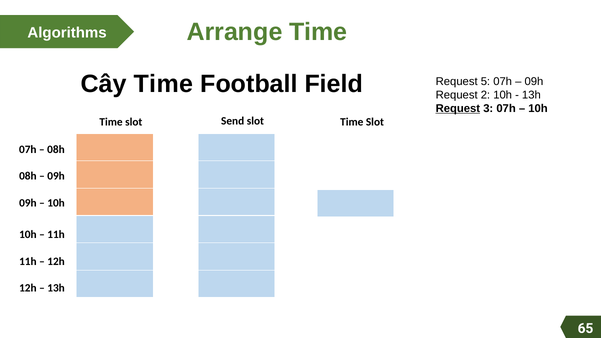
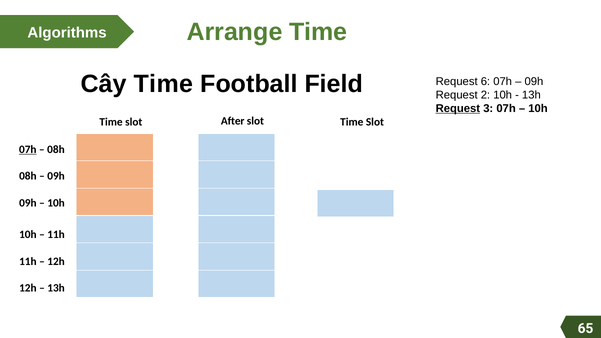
5: 5 -> 6 (485, 81)
Send: Send -> After (233, 121)
07h underline: none -> present (28, 149)
